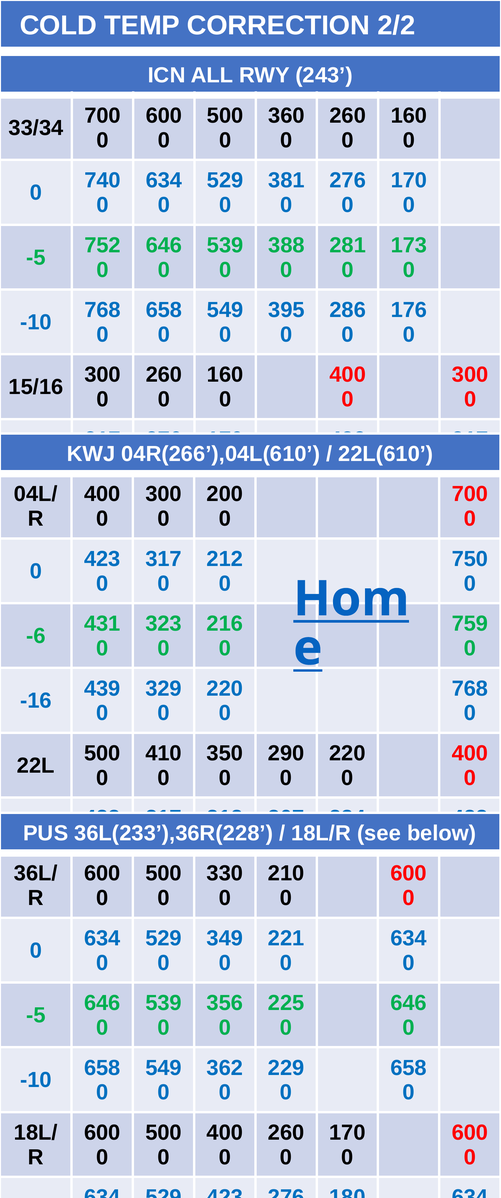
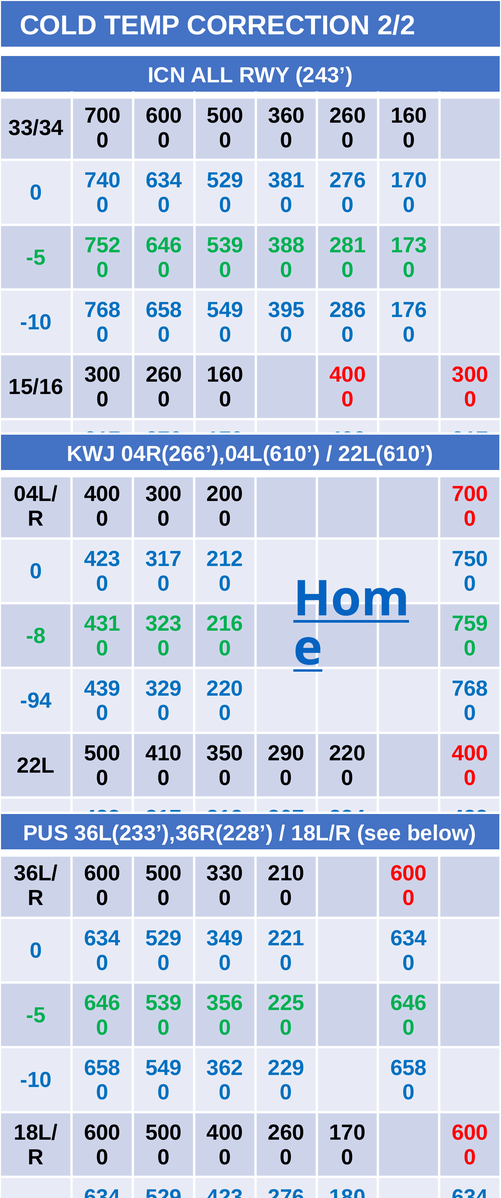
-6: -6 -> -8 (36, 636)
-16: -16 -> -94 (36, 701)
